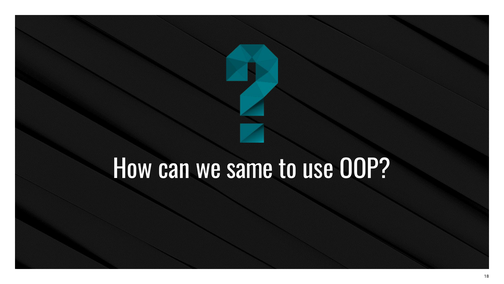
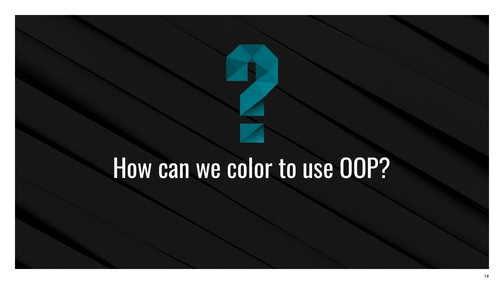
same: same -> color (250, 170)
